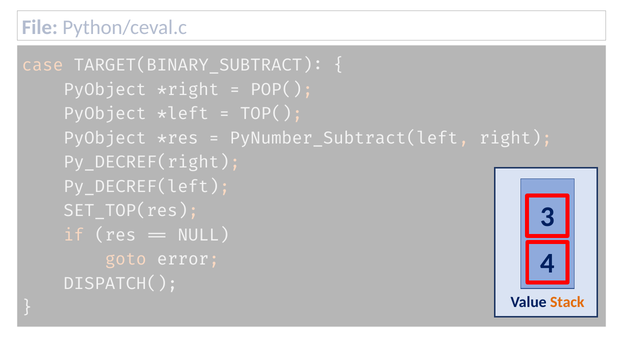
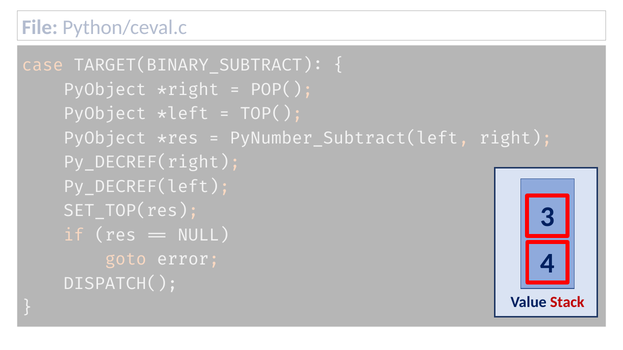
Stack colour: orange -> red (567, 303)
